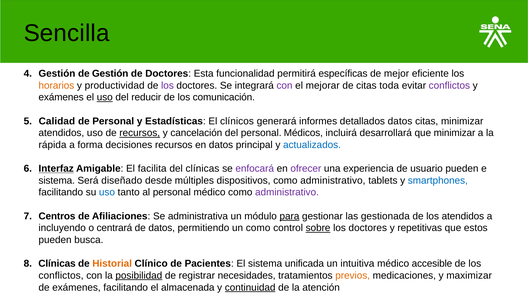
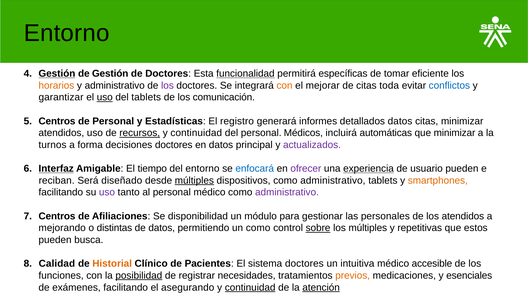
Sencilla: Sencilla -> Entorno (67, 33)
Gestión underline: none -> present (57, 74)
funcionalidad underline: none -> present (245, 74)
mejor: mejor -> tomar (397, 74)
y productividad: productividad -> administrativo (115, 85)
con colour: purple -> orange (285, 85)
conflictos colour: purple -> blue (449, 85)
exámenes: exámenes -> garantizar (61, 97)
del reducir: reducir -> tablets (146, 97)
Calidad: Calidad -> Centros (57, 121)
clínicos: clínicos -> registro (237, 121)
cancelación: cancelación -> continuidad (196, 133)
desarrollará: desarrollará -> automáticas (386, 133)
rápida: rápida -> turnos (53, 145)
decisiones recursos: recursos -> doctores (174, 145)
actualizados colour: blue -> purple (312, 145)
facilita: facilita -> tiempo (152, 169)
del clínicas: clínicas -> entorno (202, 169)
enfocará colour: purple -> blue (255, 169)
experiencia underline: none -> present (368, 169)
sistema: sistema -> reciban (57, 180)
múltiples underline: none -> present (194, 180)
smartphones colour: blue -> orange (438, 180)
uso colour: blue -> purple (107, 192)
administrativa: administrativa -> disponibilidad (198, 216)
para underline: present -> none (289, 216)
gestionada: gestionada -> personales (385, 216)
incluyendo: incluyendo -> mejorando (62, 228)
centrará: centrará -> distintas (114, 228)
doctores: doctores -> múltiples (368, 228)
Clínicas: Clínicas -> Calidad (57, 264)
sistema unificada: unificada -> doctores (304, 264)
conflictos: conflictos -> funciones (61, 276)
maximizar: maximizar -> esenciales (469, 276)
almacenada: almacenada -> asegurando (188, 287)
atención underline: none -> present (321, 287)
